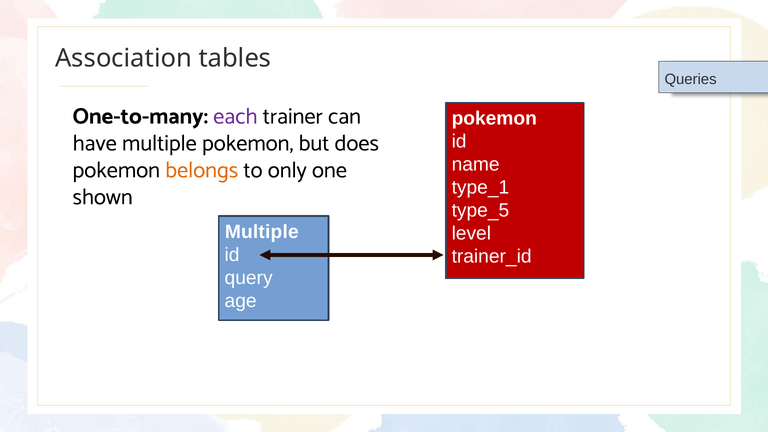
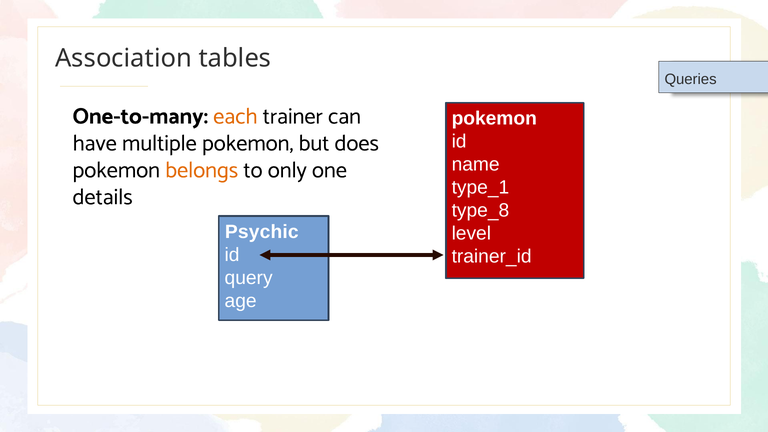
each colour: purple -> orange (235, 116)
shown: shown -> details (103, 197)
type_5: type_5 -> type_8 (480, 210)
Multiple: Multiple -> Psychic (262, 232)
